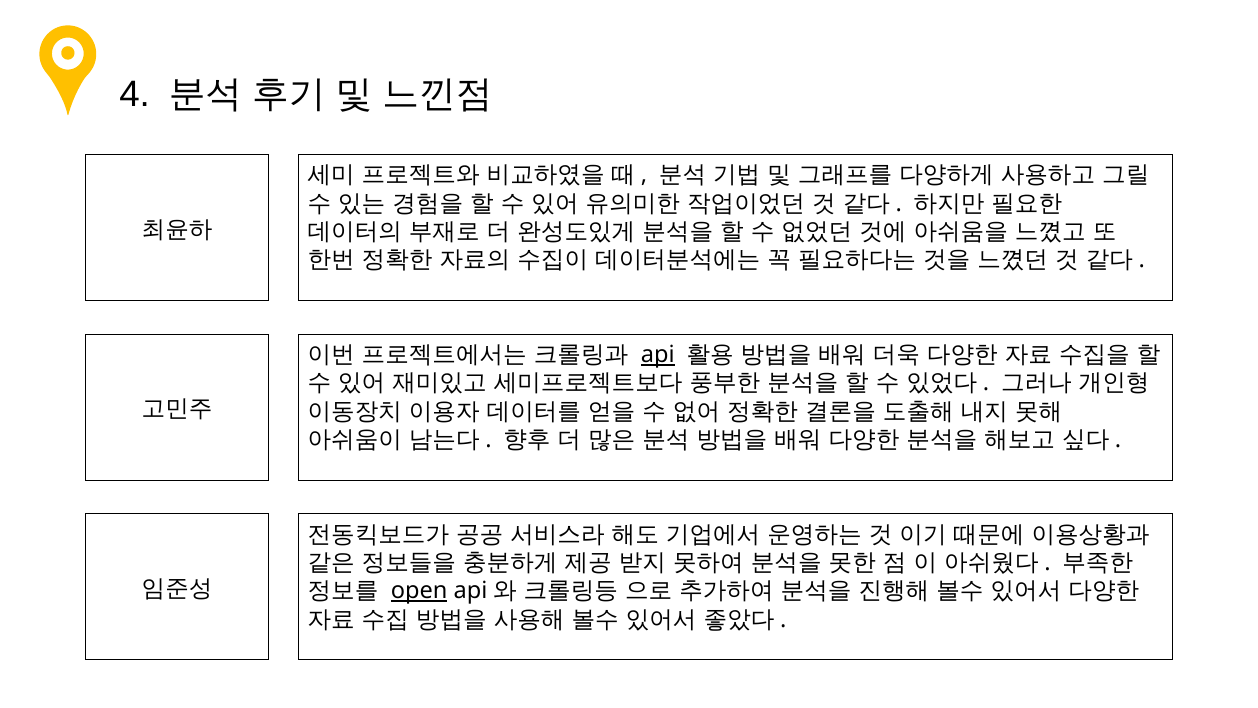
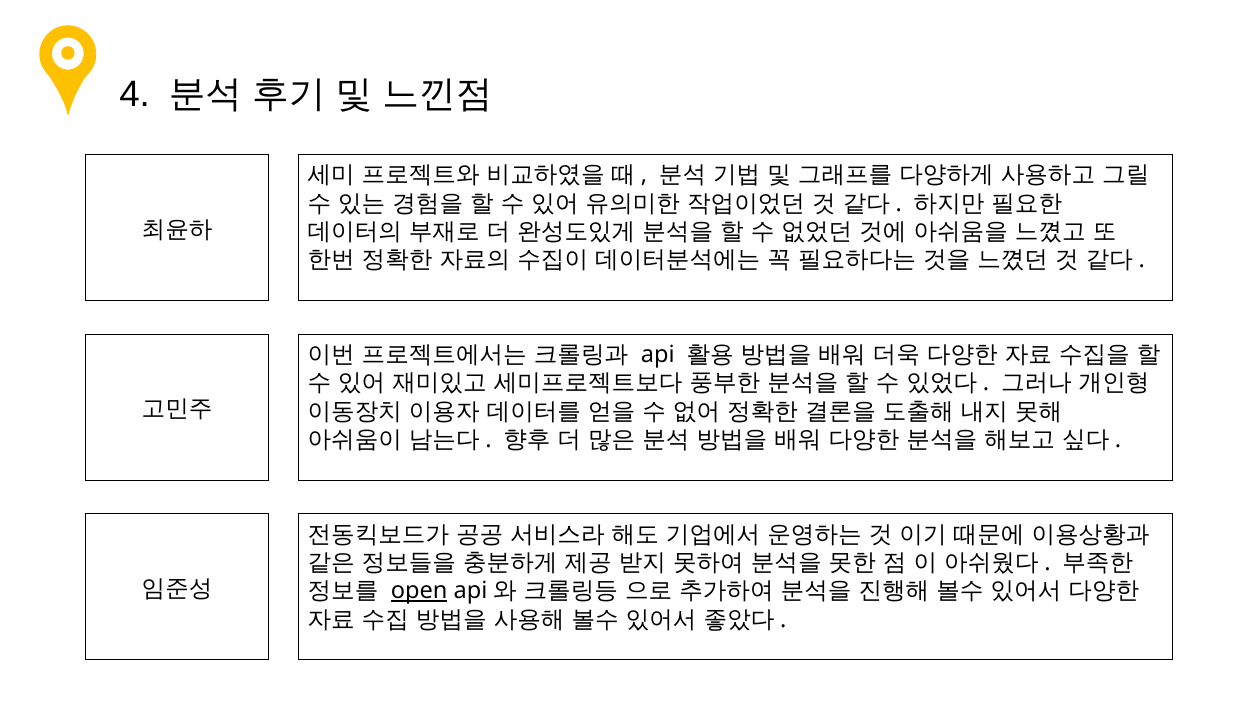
api underline: present -> none (658, 355)
